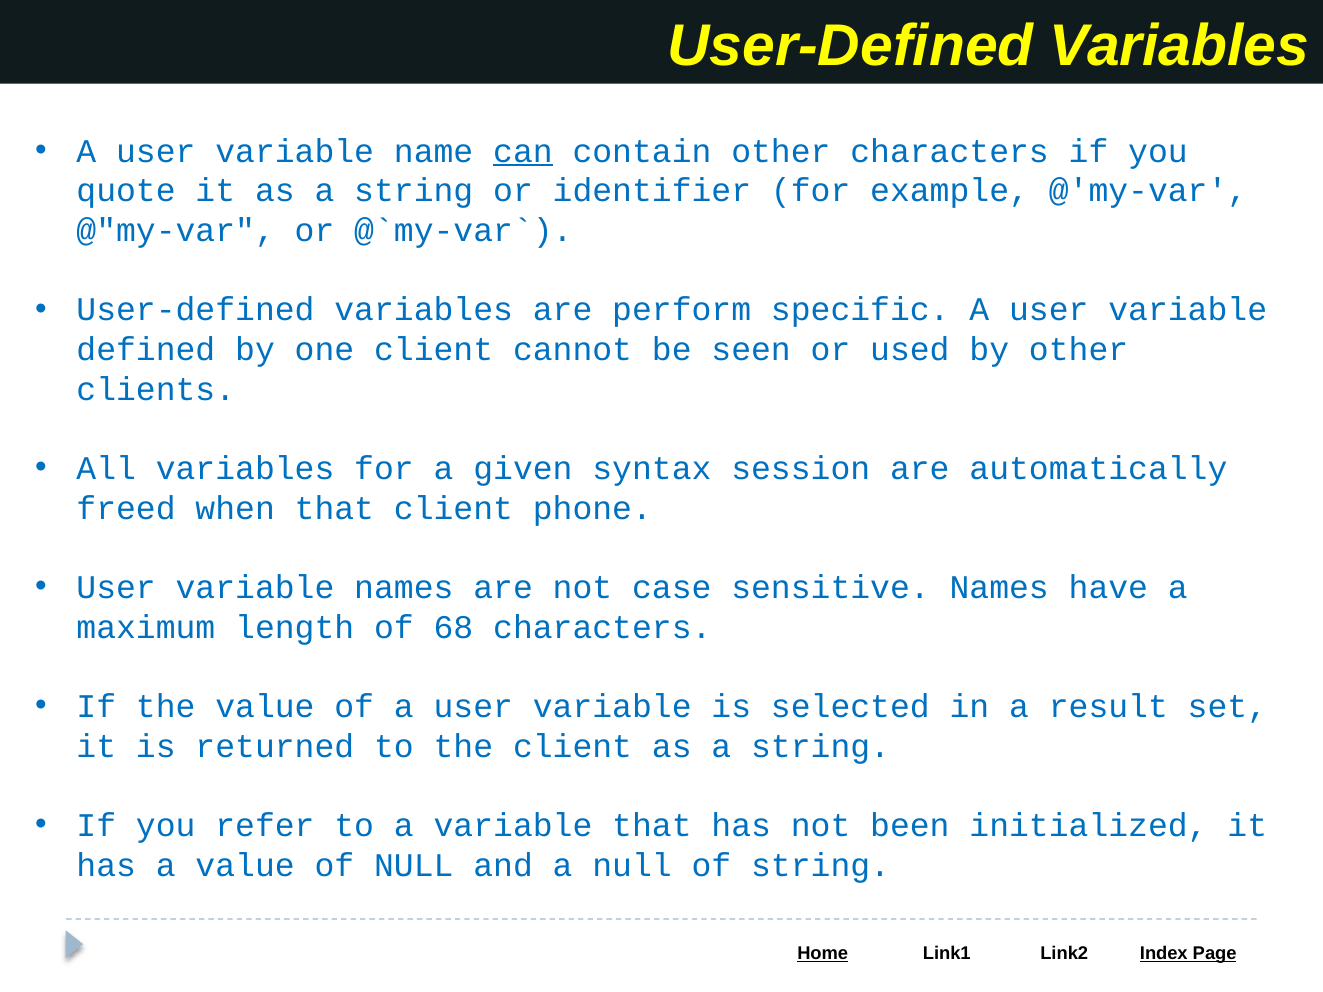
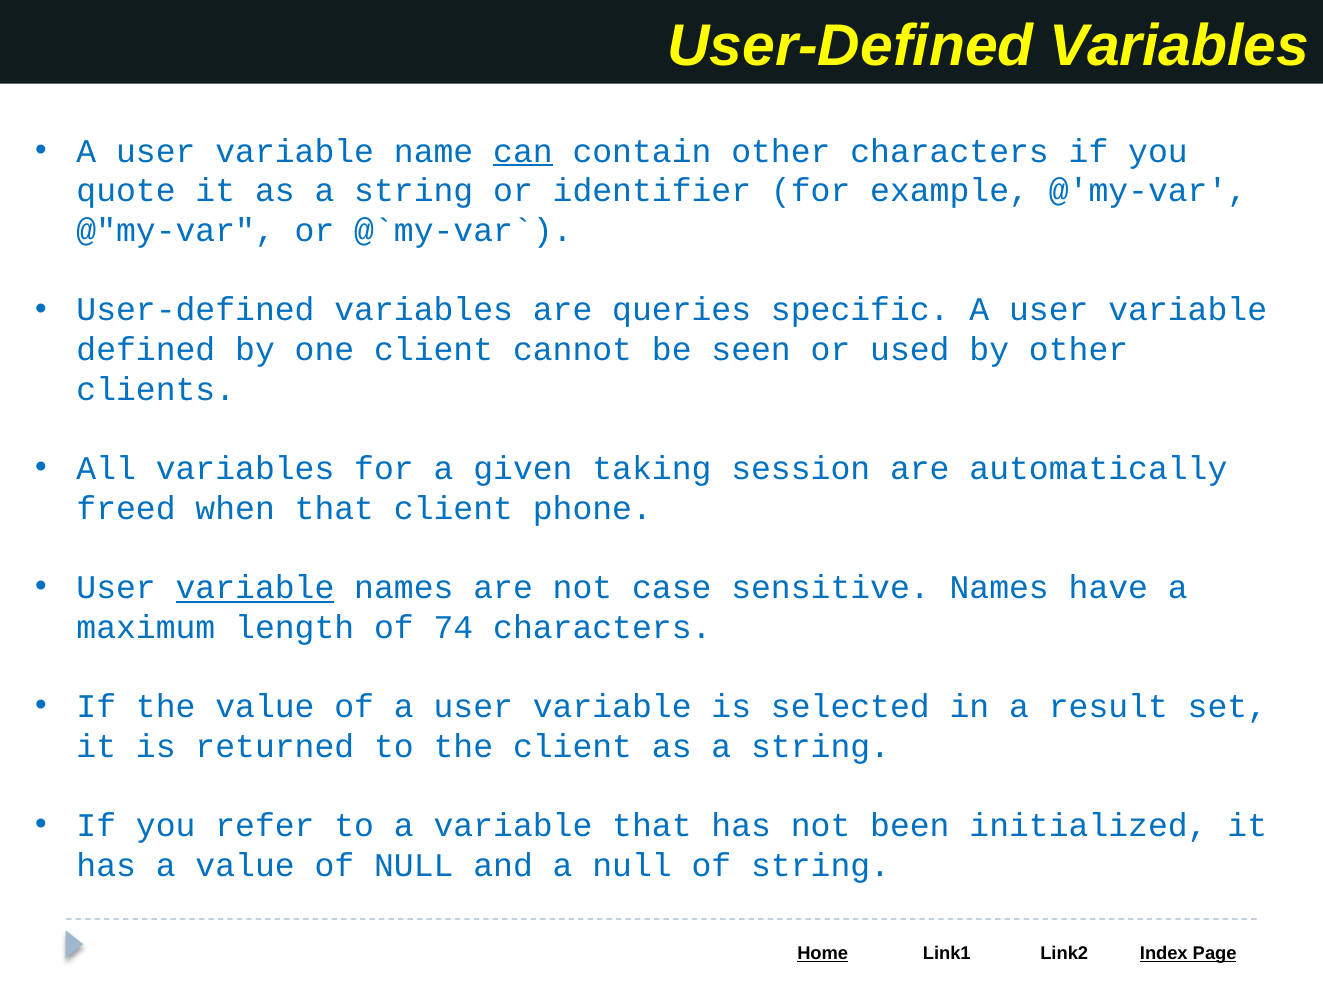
perform: perform -> queries (682, 310)
syntax: syntax -> taking (652, 469)
variable underline: none -> present (255, 588)
68: 68 -> 74 (453, 628)
